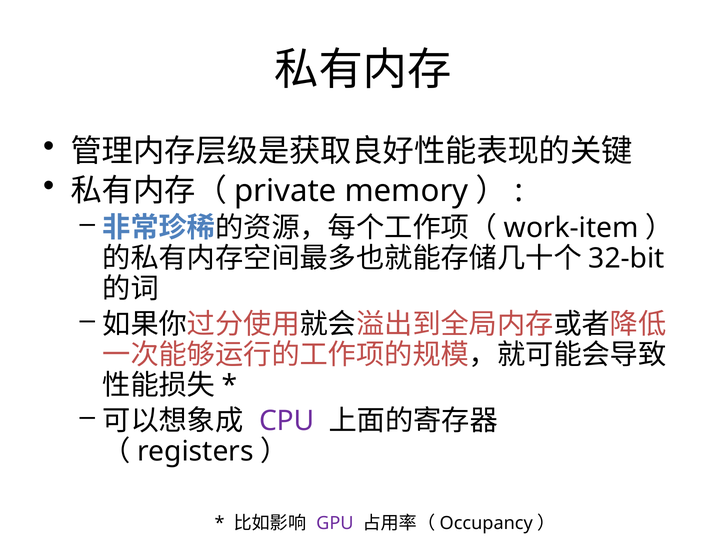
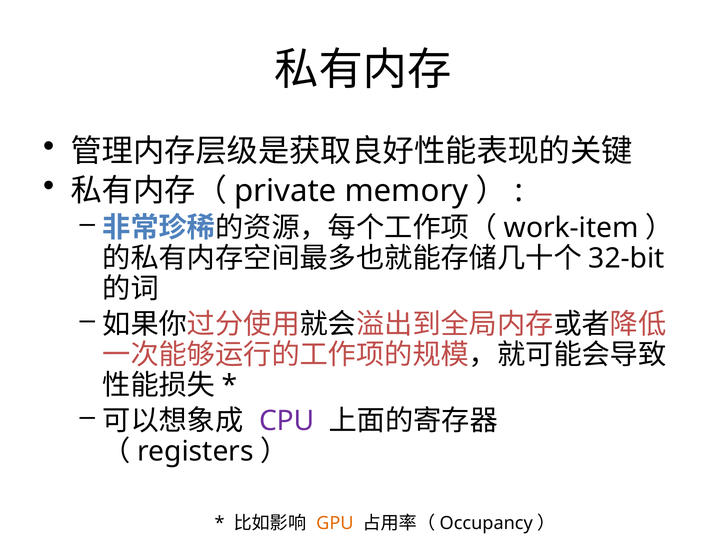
GPU colour: purple -> orange (335, 524)
